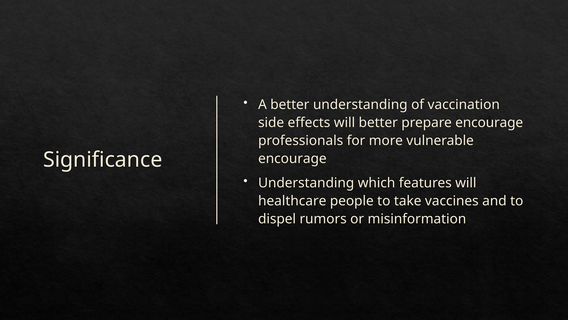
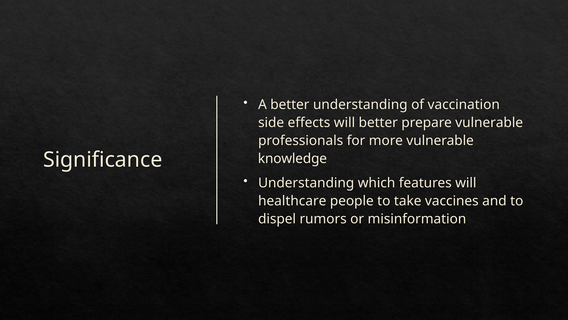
prepare encourage: encourage -> vulnerable (489, 122)
encourage: encourage -> knowledge (292, 158)
